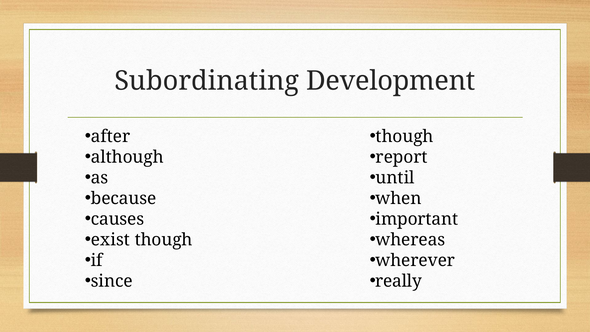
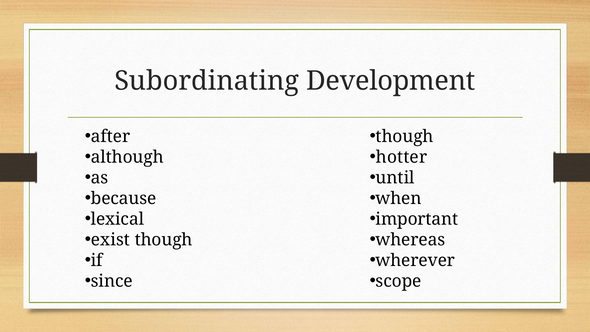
report: report -> hotter (402, 157)
causes: causes -> lexical (117, 219)
really: really -> scope (399, 281)
